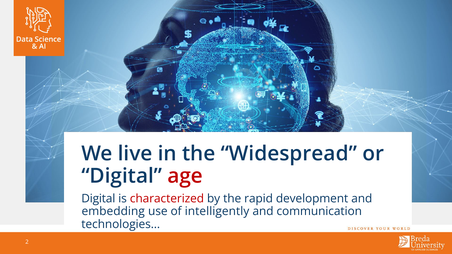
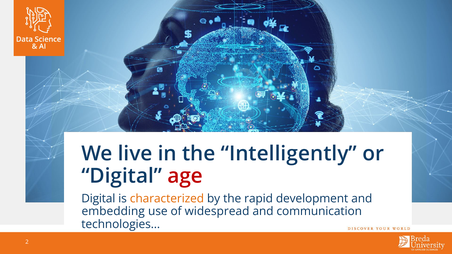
Widespread: Widespread -> Intelligently (289, 154)
characterized colour: red -> orange (167, 199)
intelligently: intelligently -> widespread (217, 212)
